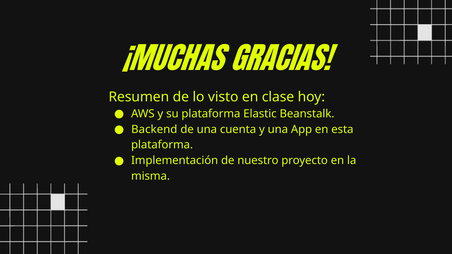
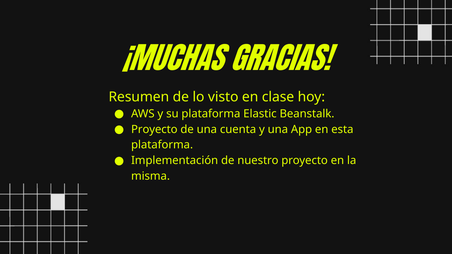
Backend: Backend -> Proyecto (154, 129)
